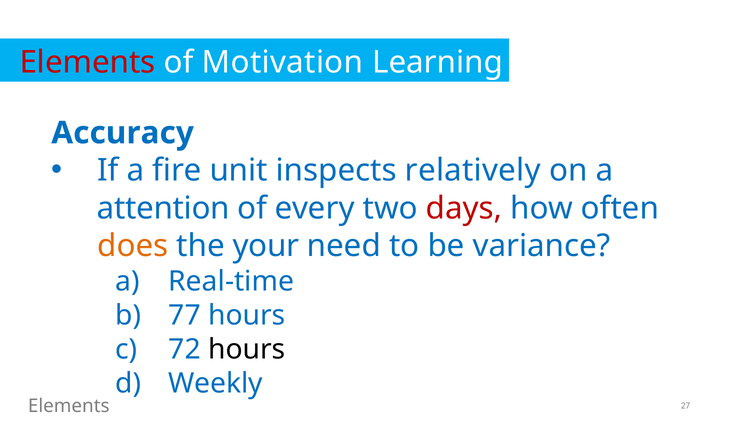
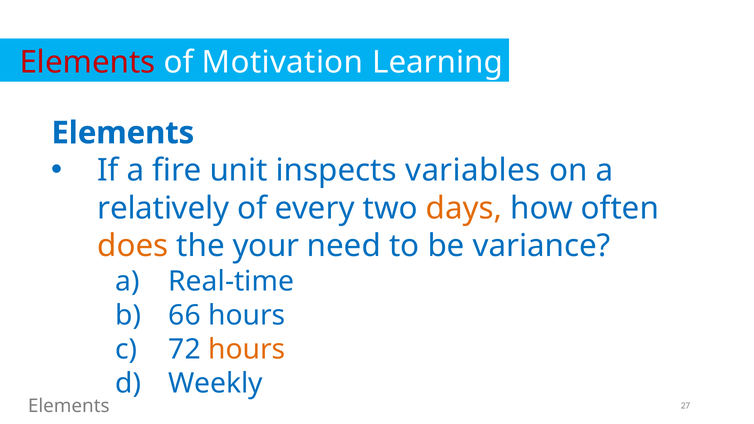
Accuracy: Accuracy -> Elements (123, 133)
relatively: relatively -> variables (473, 171)
attention: attention -> relatively (163, 208)
days colour: red -> orange (464, 208)
77: 77 -> 66 (185, 316)
hours colour: black -> orange (247, 349)
